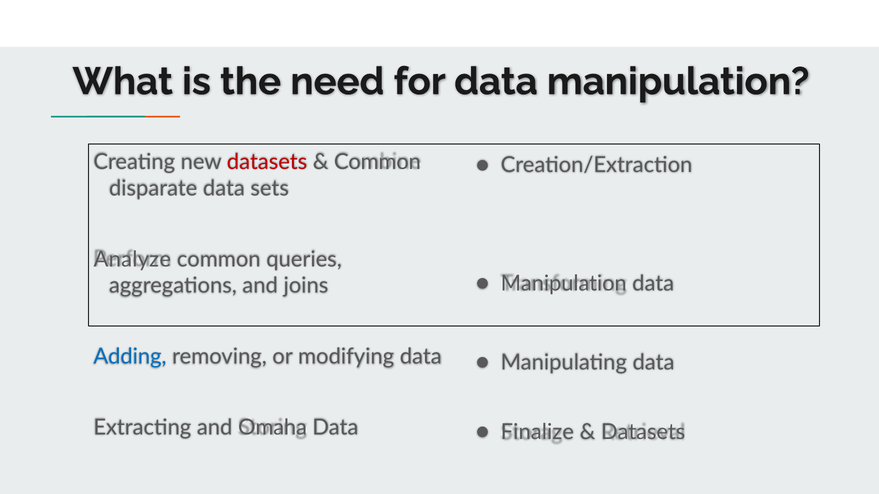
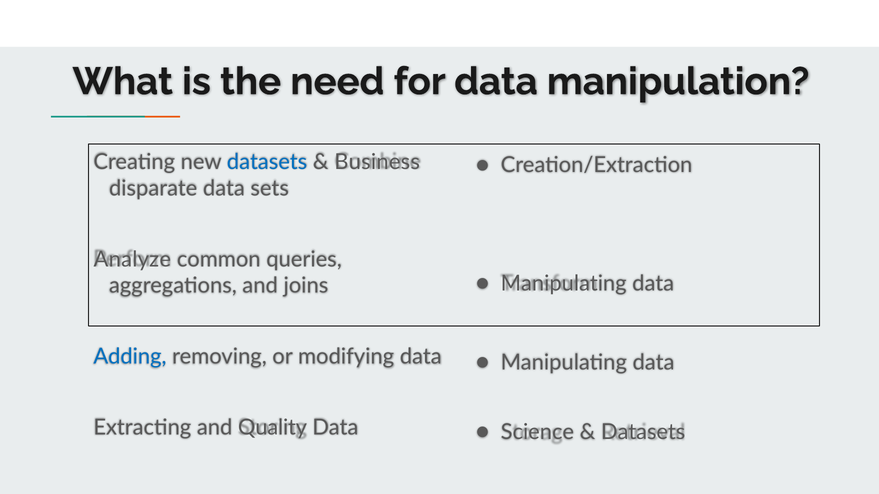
datasets colour: red -> blue (267, 162)
Common: Common -> Business (377, 162)
Manipulation: Manipulation -> Manipulating (564, 284)
Omaha: Omaha -> Quality (273, 428)
Finalize: Finalize -> Science (537, 432)
